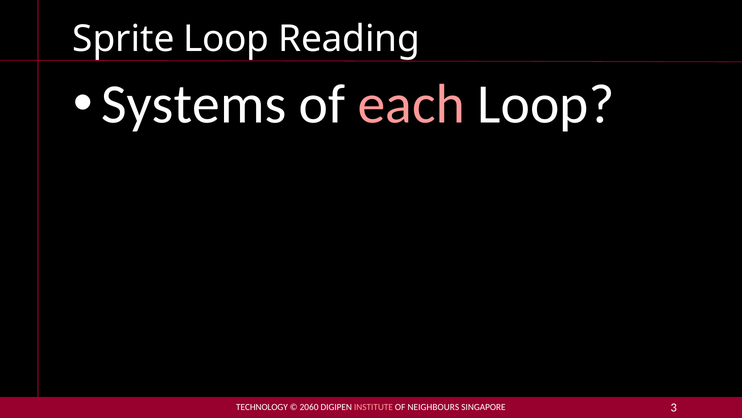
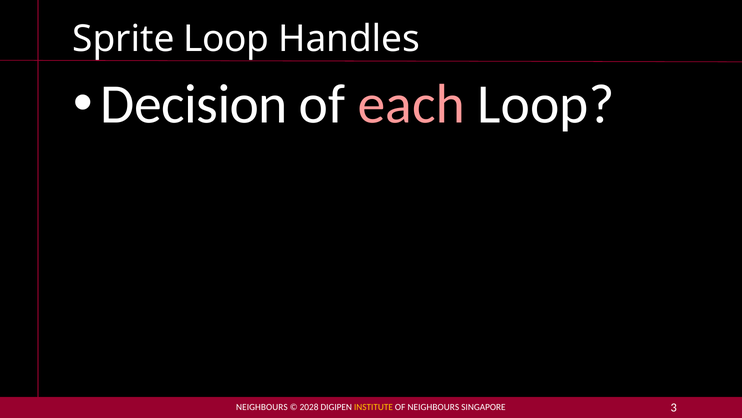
Reading: Reading -> Handles (349, 39)
Systems: Systems -> Decision (194, 104)
TECHNOLOGY: TECHNOLOGY -> NEIGHBOURS (262, 407)
2060: 2060 -> 2028 (309, 407)
INSTITUTE colour: pink -> yellow (373, 407)
